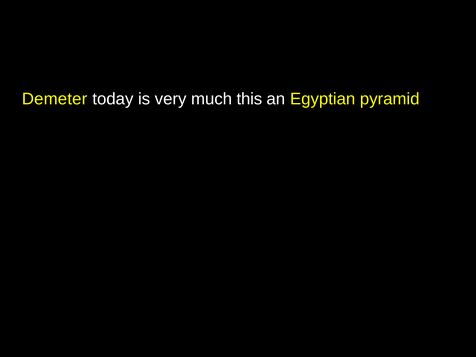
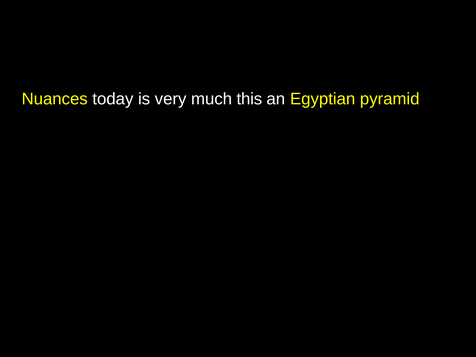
Demeter: Demeter -> Nuances (55, 99)
